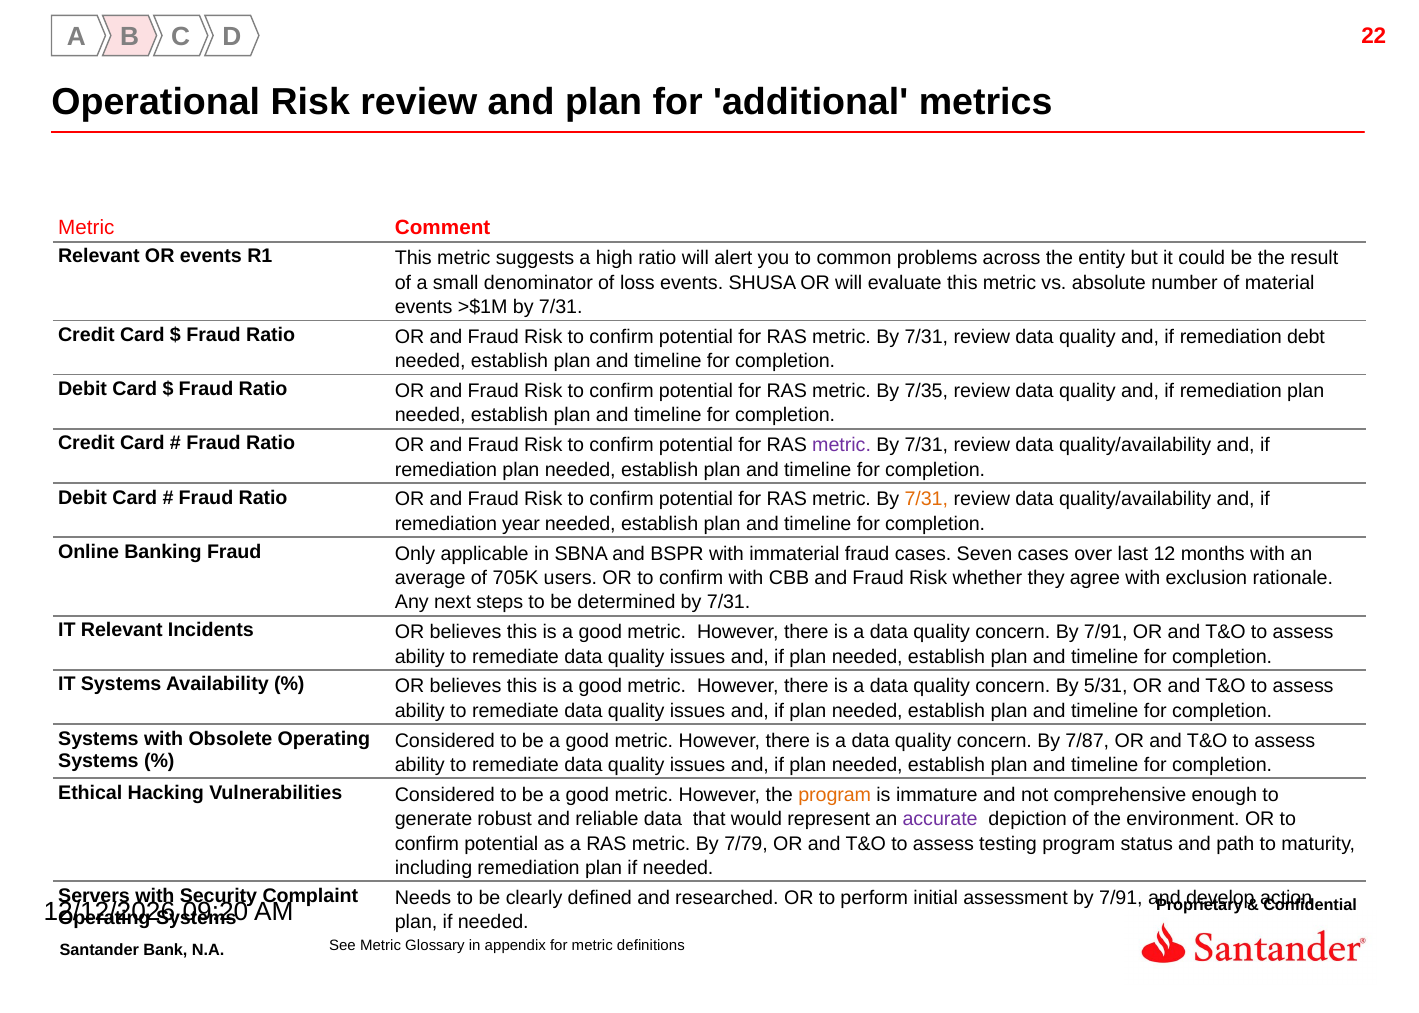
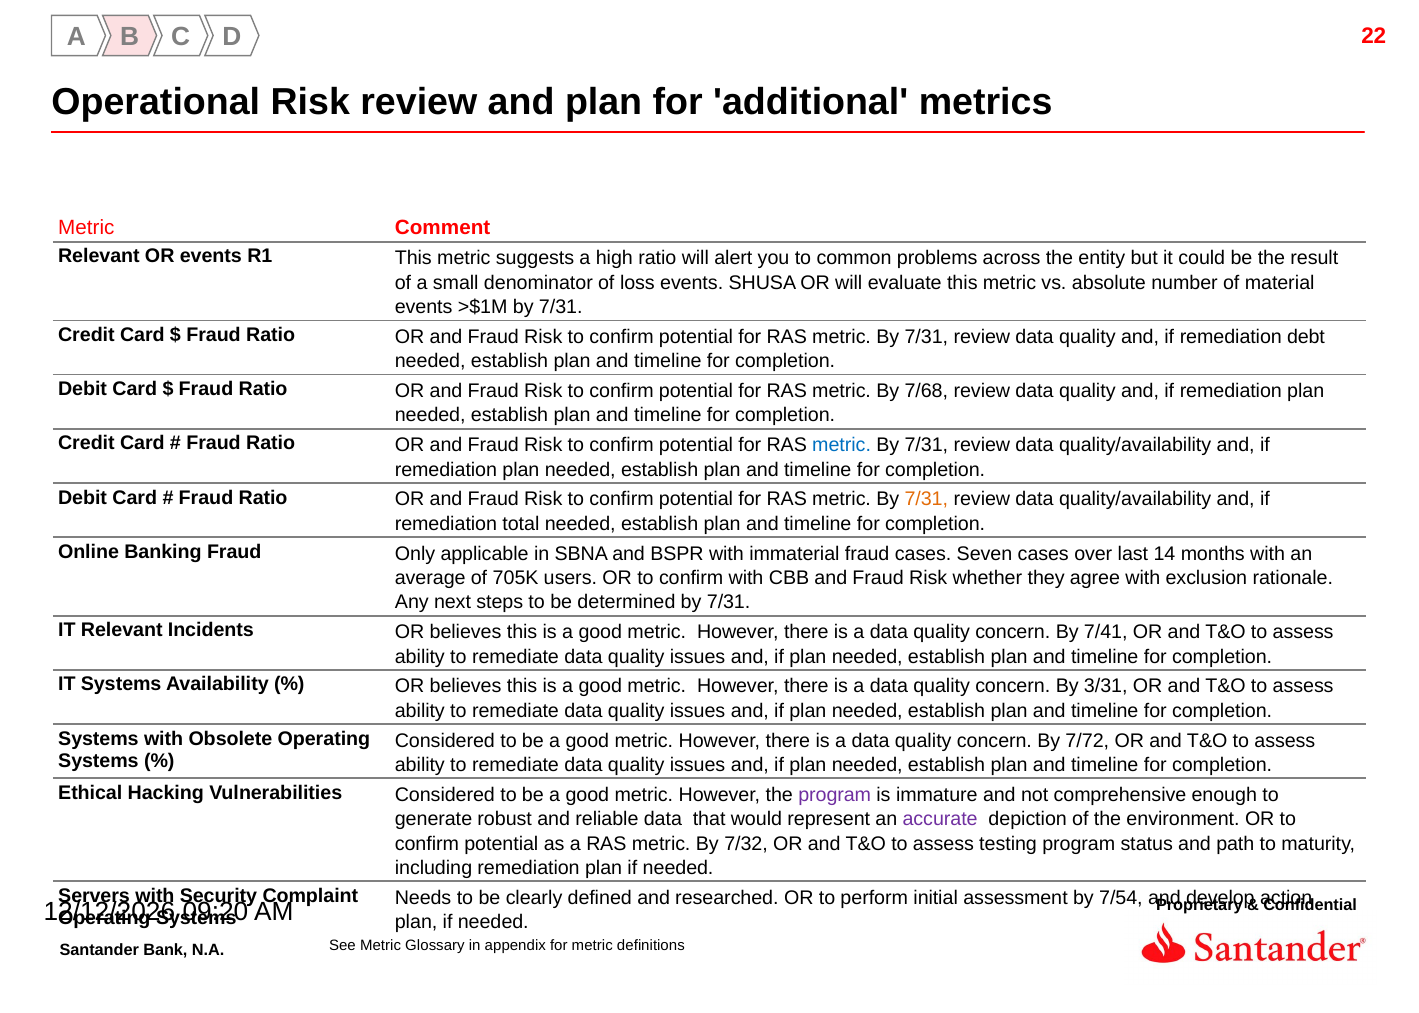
7/35: 7/35 -> 7/68 (926, 391)
metric colour: purple -> blue (842, 445)
year: year -> total (521, 524)
12: 12 -> 14 (1165, 554)
concern By 7/91: 7/91 -> 7/41 (1106, 632)
5/31: 5/31 -> 3/31 (1106, 687)
7/87: 7/87 -> 7/72 (1087, 741)
program colour: orange -> purple (835, 795)
7/79: 7/79 -> 7/32 (746, 844)
assessment by 7/91: 7/91 -> 7/54 (1121, 898)
